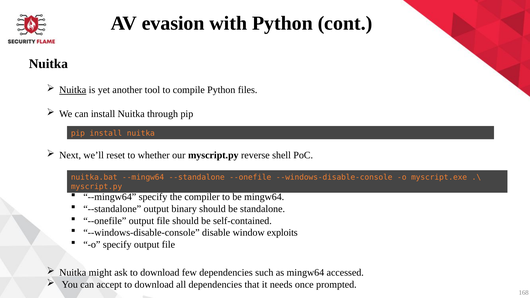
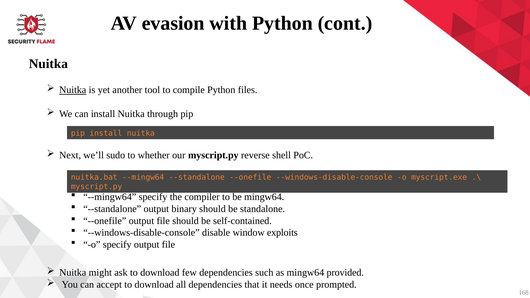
reset: reset -> sudo (116, 155)
accessed: accessed -> provided (345, 273)
